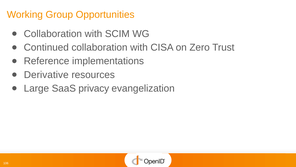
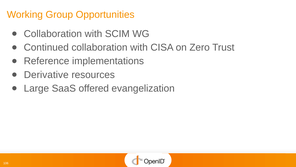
privacy: privacy -> offered (94, 88)
